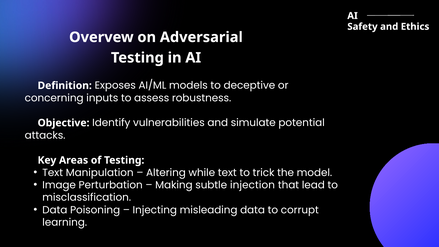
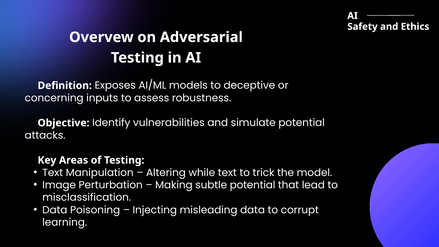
subtle injection: injection -> potential (253, 185)
